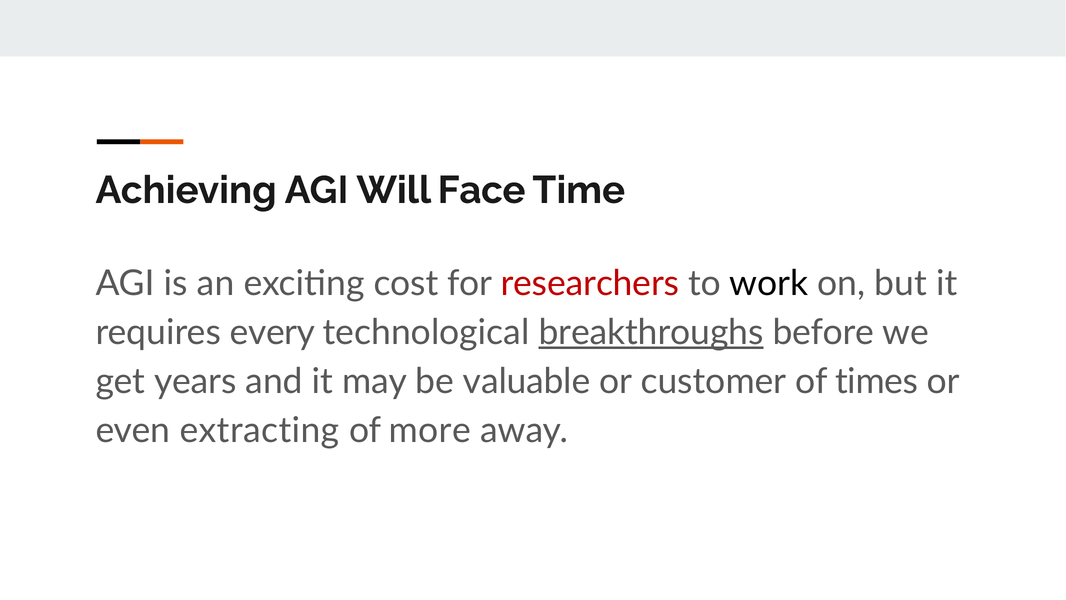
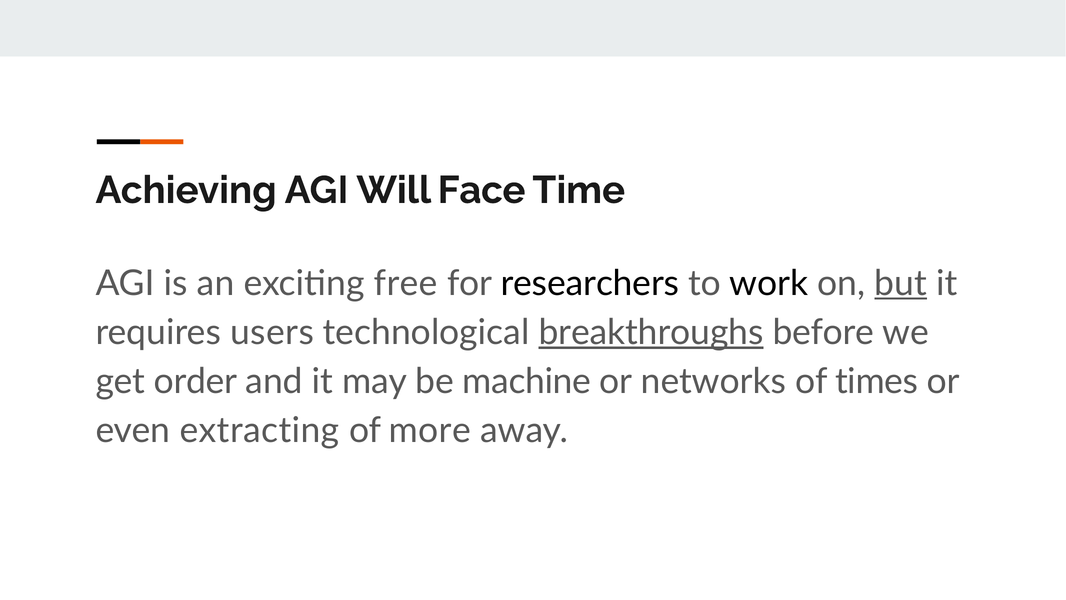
cost: cost -> free (406, 283)
researchers colour: red -> black (590, 283)
but underline: none -> present (901, 283)
every: every -> users (272, 332)
years: years -> order (195, 381)
valuable: valuable -> machine (527, 381)
customer: customer -> networks (714, 381)
